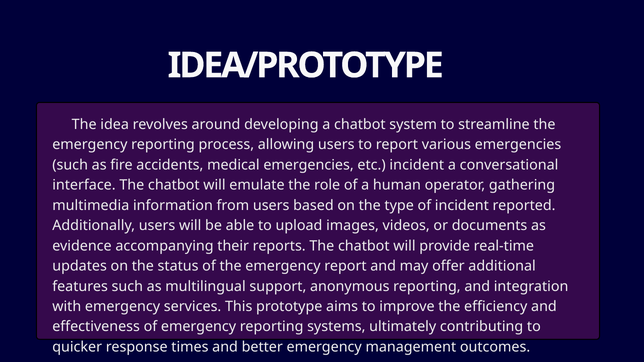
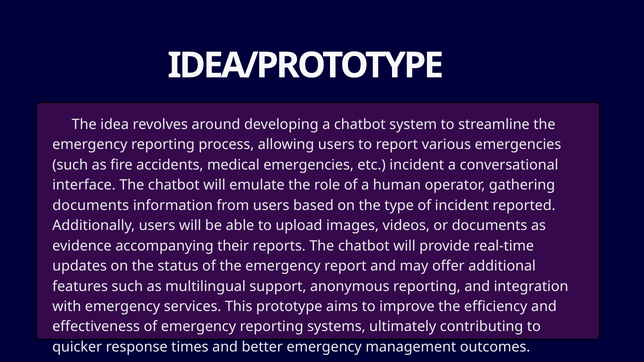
multimedia: multimedia -> documents (91, 205)
